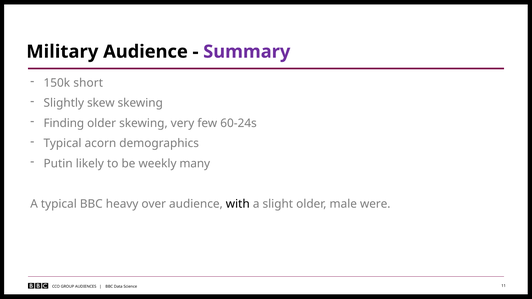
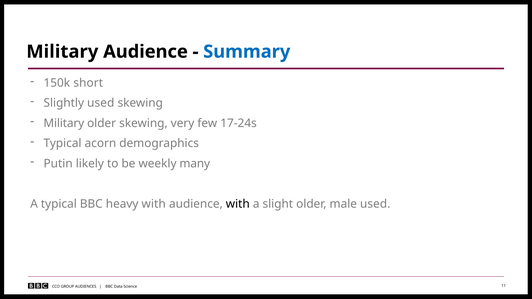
Summary colour: purple -> blue (247, 52)
Slightly skew: skew -> used (101, 103)
Finding: Finding -> Military (64, 123)
60-24s: 60-24s -> 17-24s (239, 123)
heavy over: over -> with (154, 204)
male were: were -> used (375, 204)
